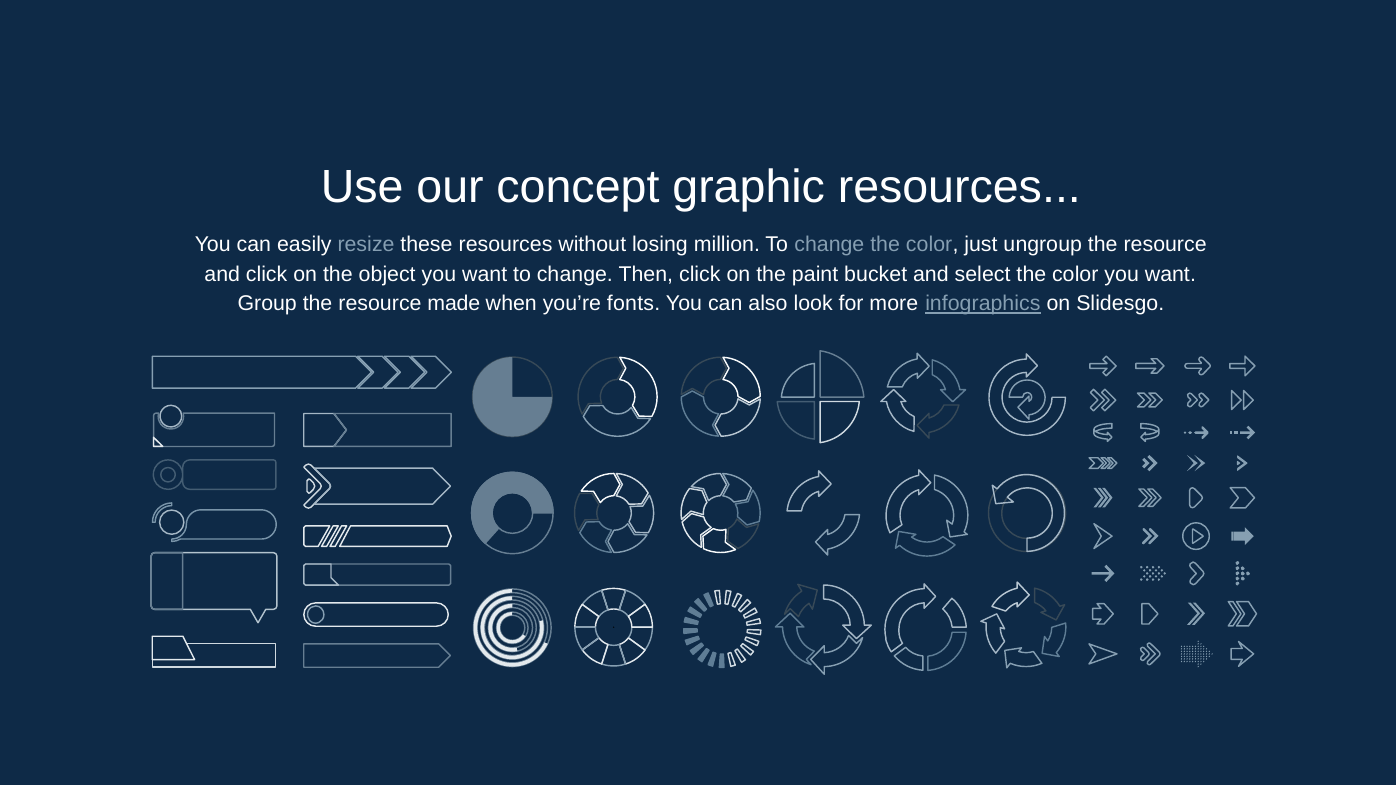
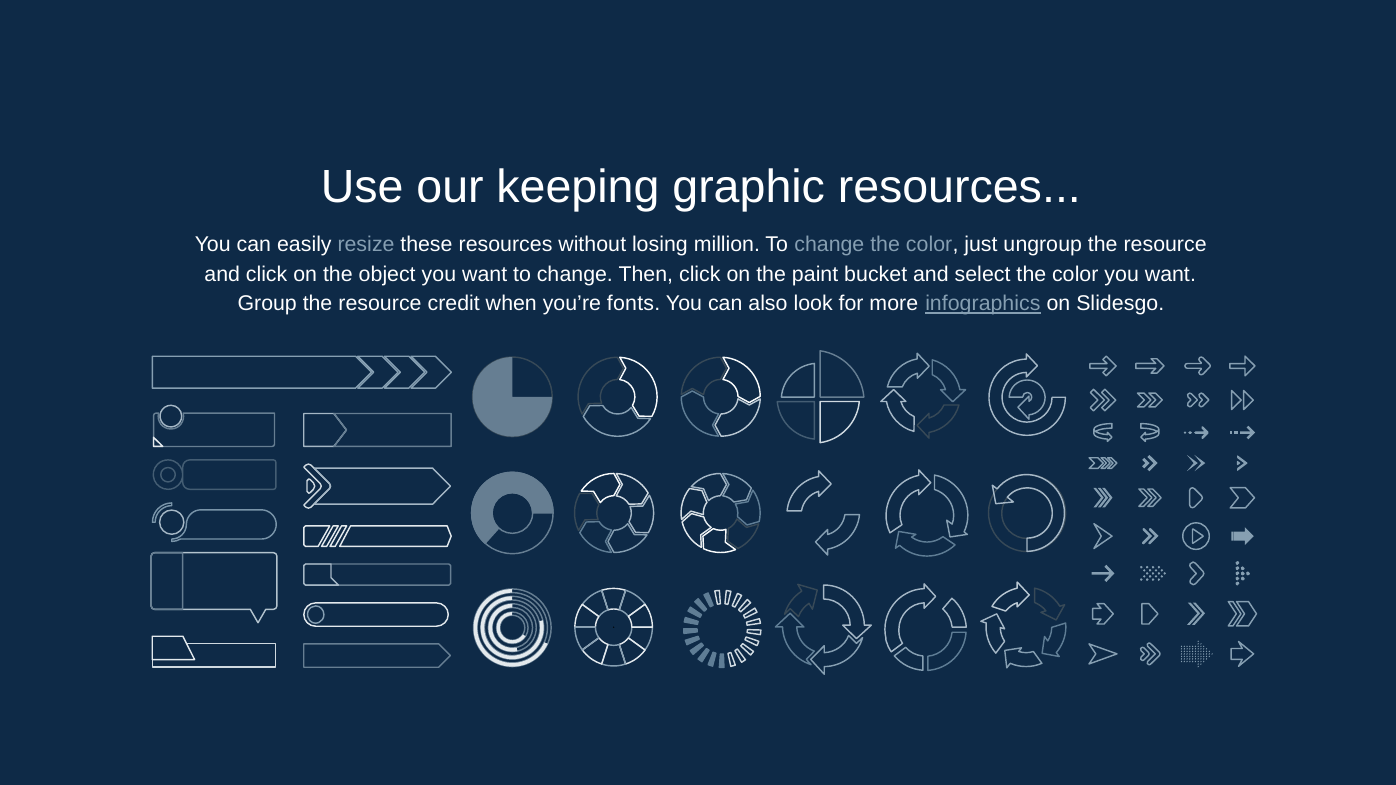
concept: concept -> keeping (578, 188)
made: made -> credit (454, 304)
